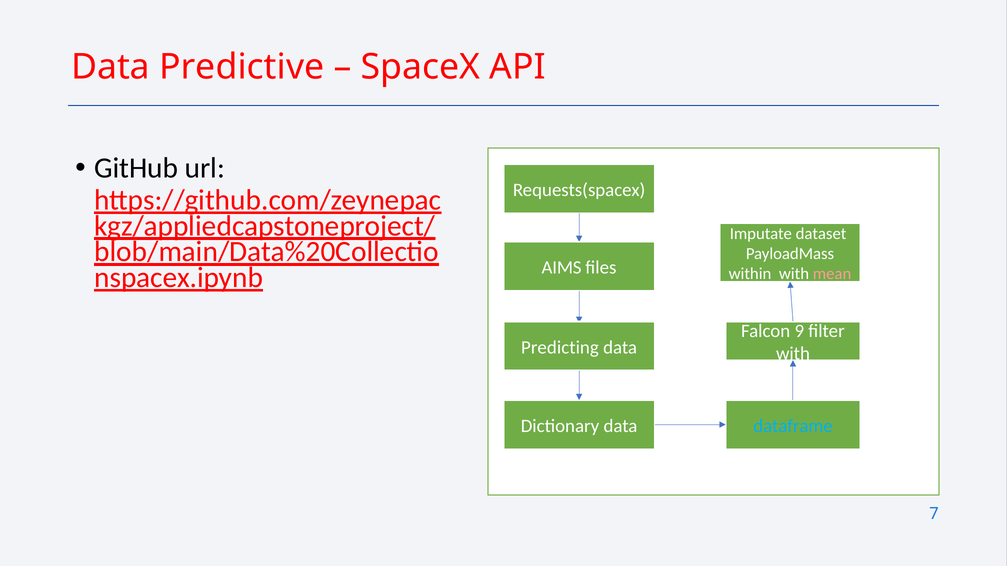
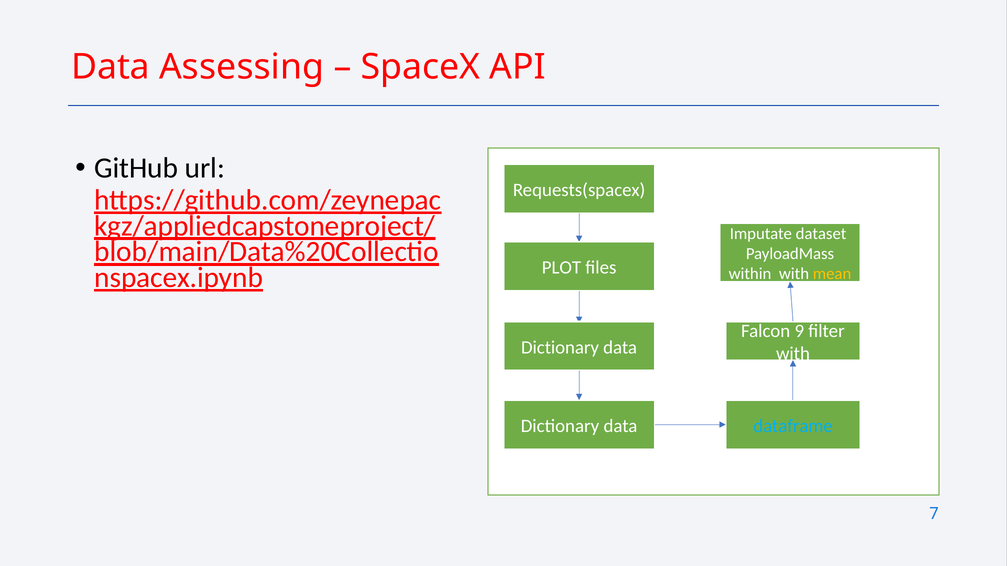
Predictive: Predictive -> Assessing (242, 67)
AIMS: AIMS -> PLOT (561, 268)
mean colour: pink -> yellow (832, 274)
Predicting: Predicting -> Dictionary (560, 348)
